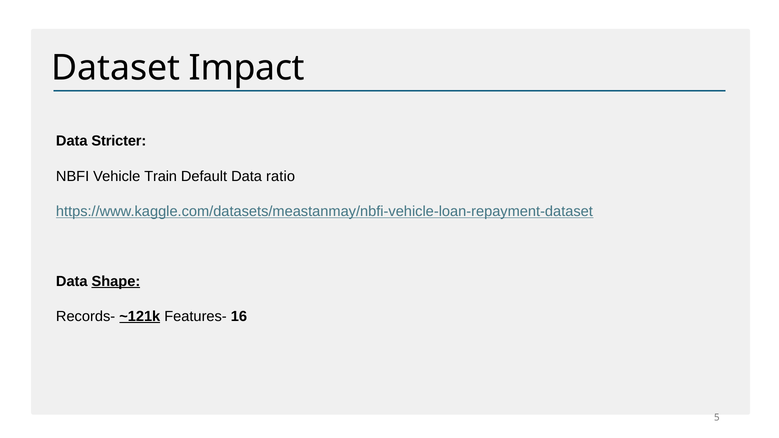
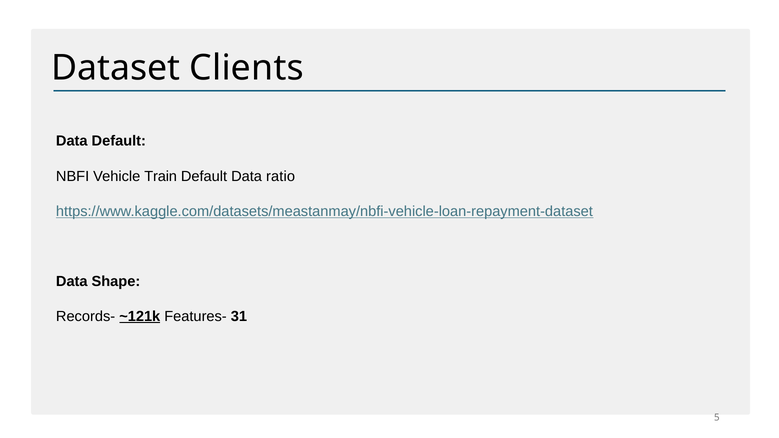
Impact: Impact -> Clients (247, 68)
Data Stricter: Stricter -> Default (119, 141)
Shape underline: present -> none (116, 281)
16: 16 -> 31 (239, 316)
